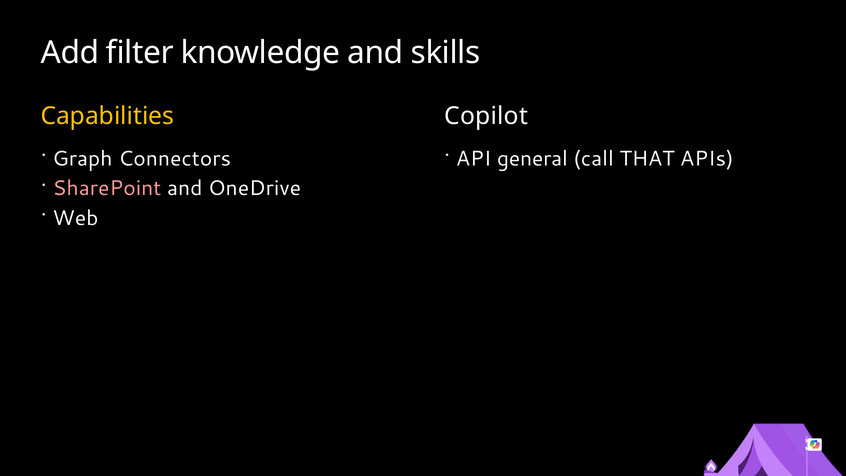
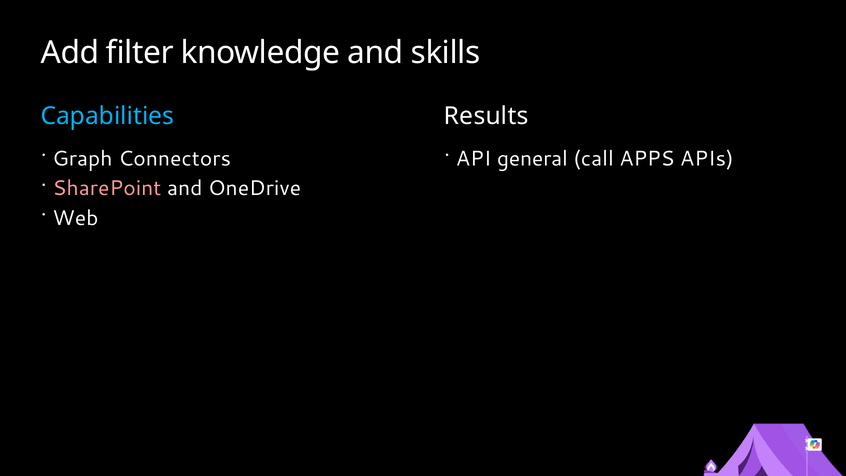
Capabilities colour: yellow -> light blue (107, 116)
Copilot: Copilot -> Results (486, 116)
THAT: THAT -> APPS (647, 159)
